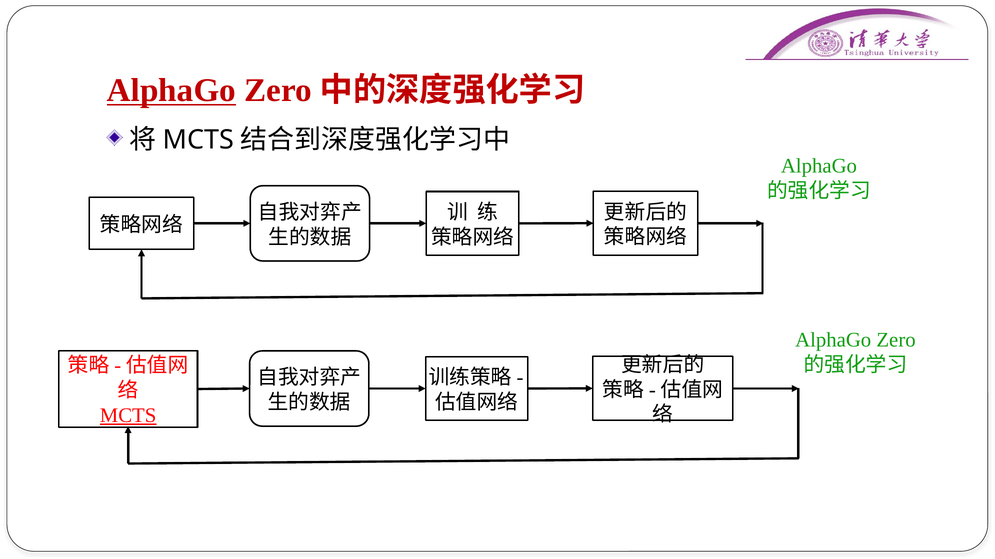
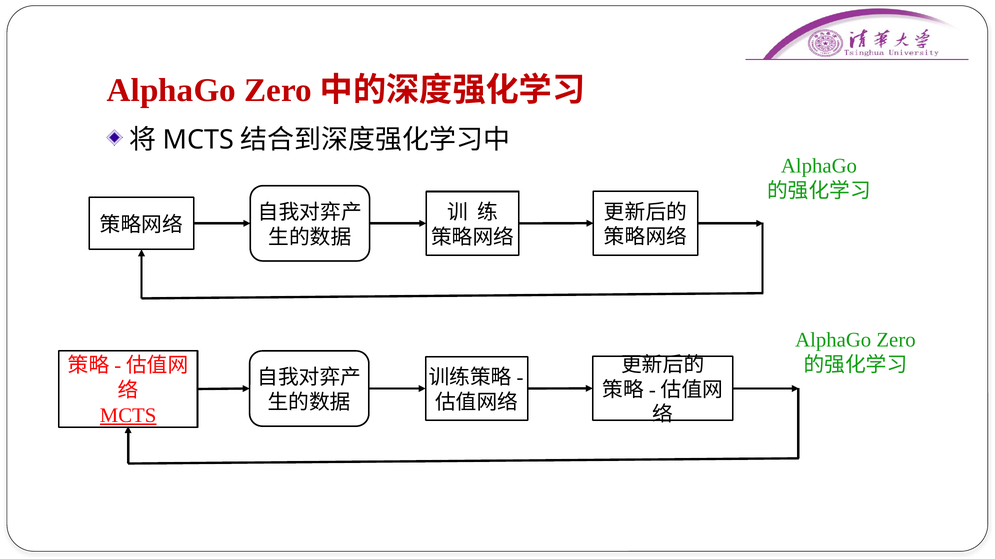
AlphaGo underline: present -> none (171, 91)
